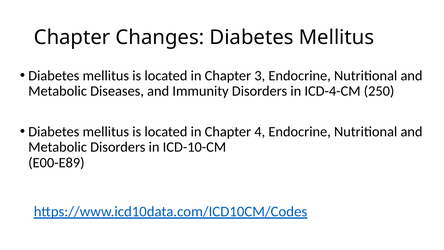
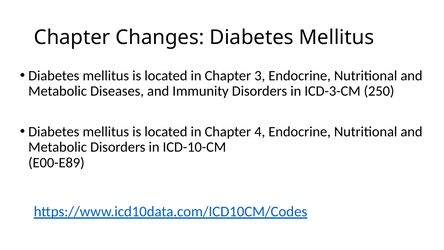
ICD-4-CM: ICD-4-CM -> ICD-3-CM (332, 91)
